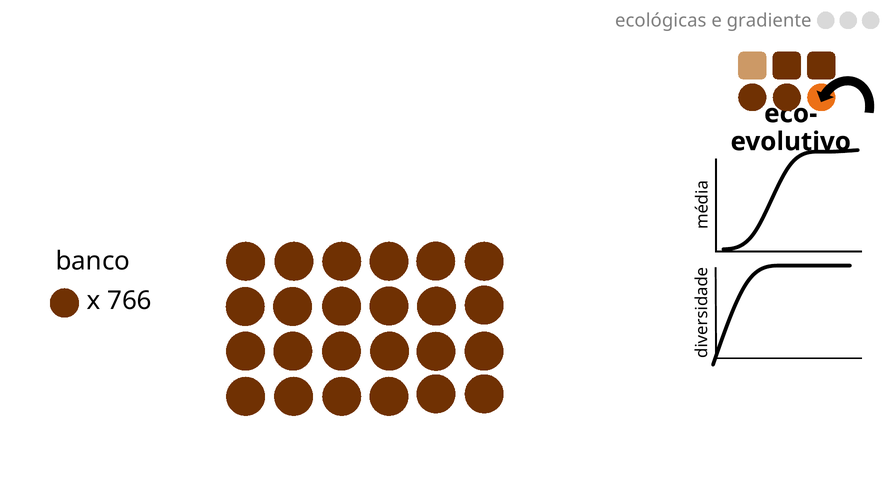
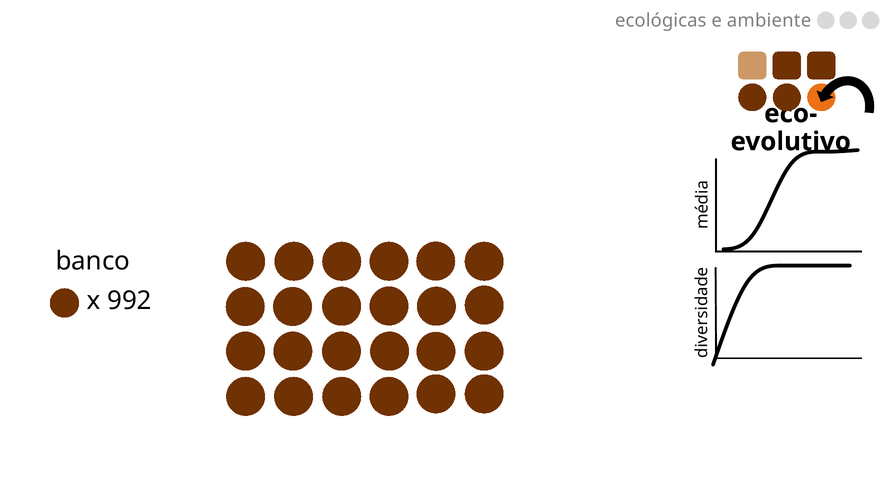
gradiente: gradiente -> ambiente (769, 21)
766: 766 -> 992 (130, 300)
